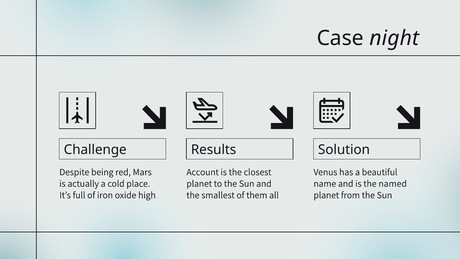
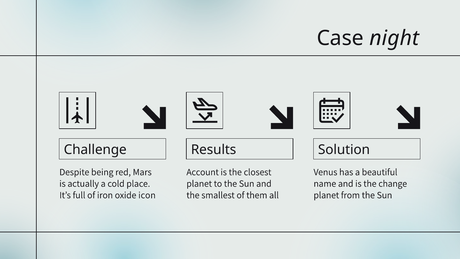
named: named -> change (393, 183)
high: high -> icon (147, 195)
